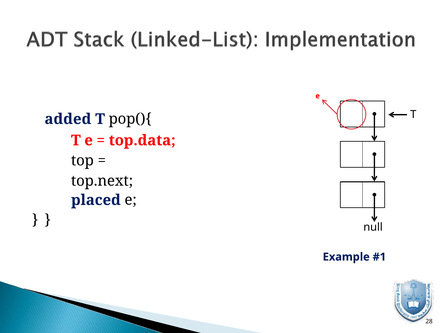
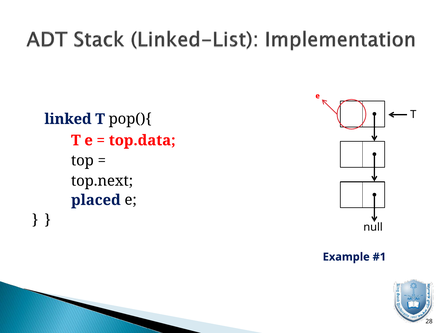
added: added -> linked (68, 119)
